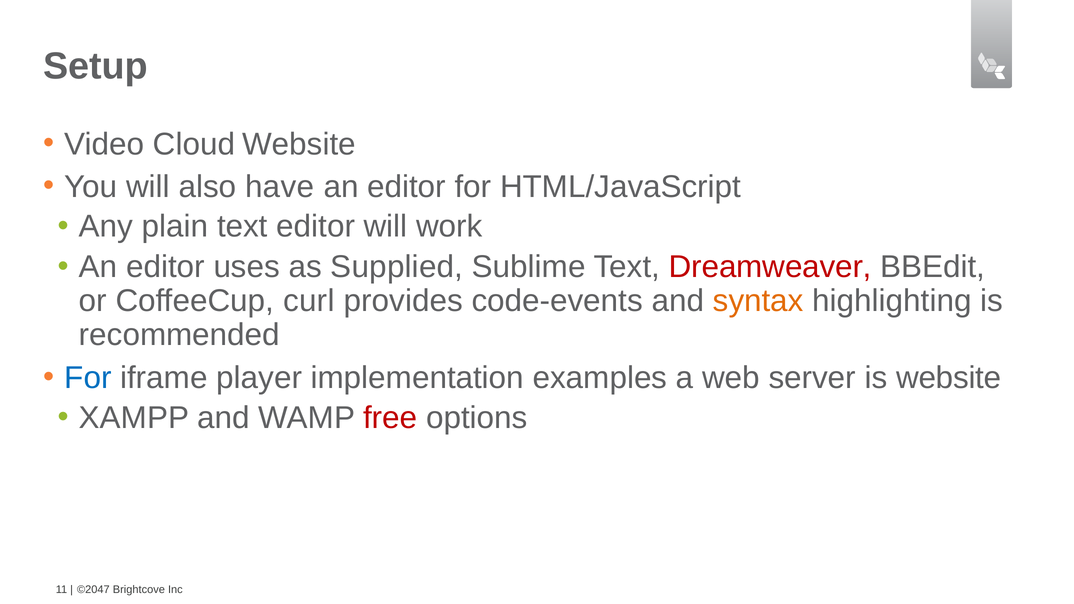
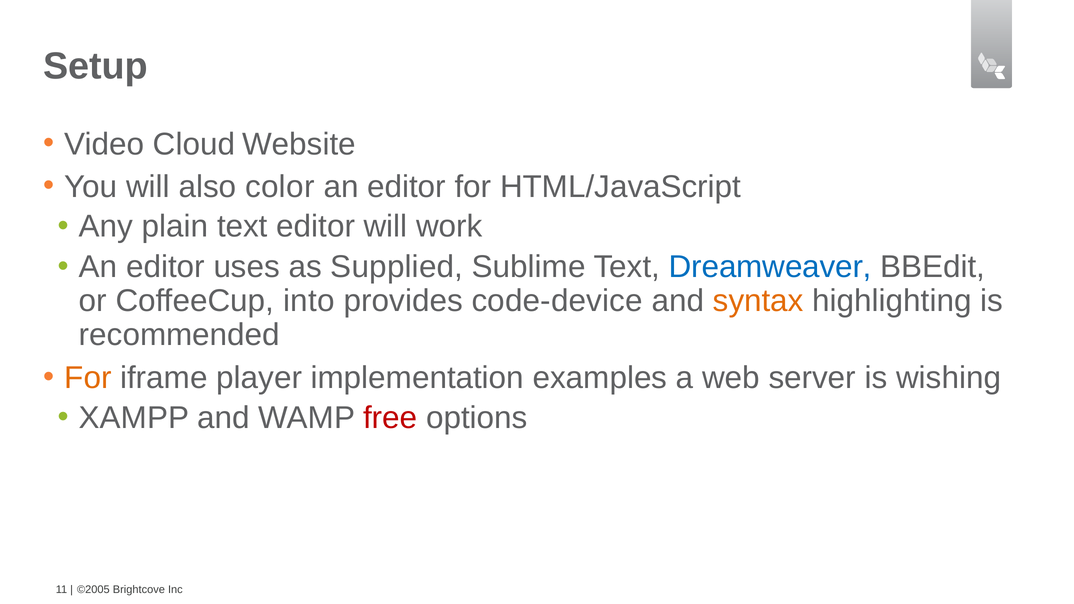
have: have -> color (280, 187)
Dreamweaver colour: red -> blue (770, 267)
curl: curl -> into (309, 301)
code-events: code-events -> code-device (557, 301)
For colour: blue -> orange (88, 378)
is website: website -> wishing (949, 378)
©2047: ©2047 -> ©2005 (93, 590)
